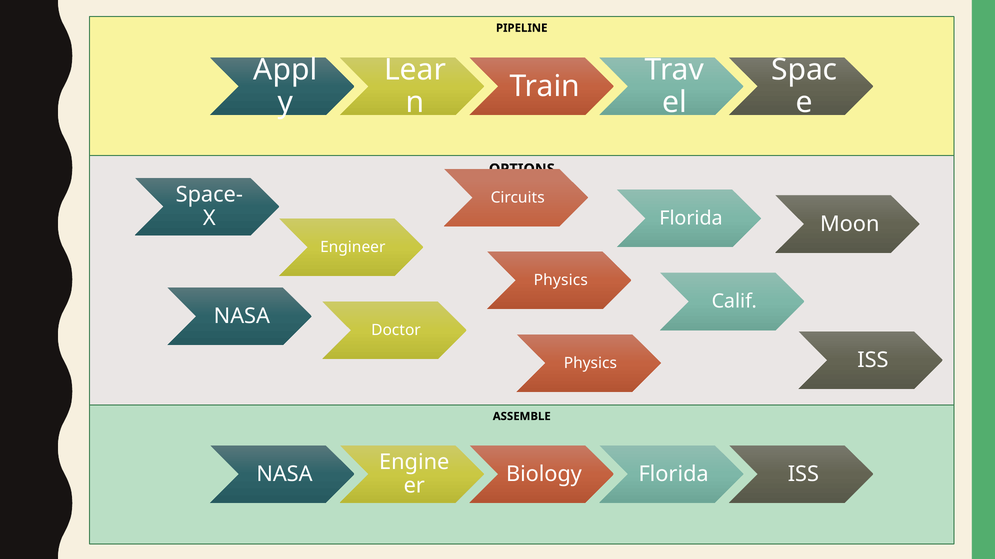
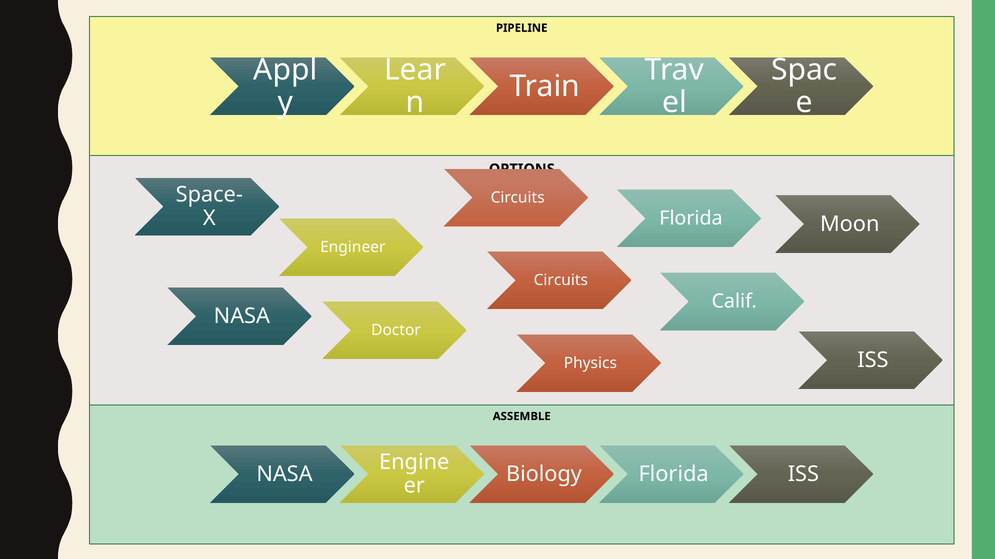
Physics: Physics -> Circuits (561, 281)
